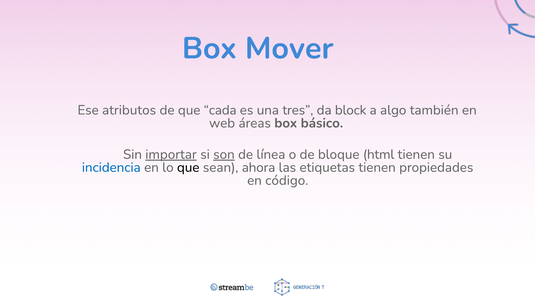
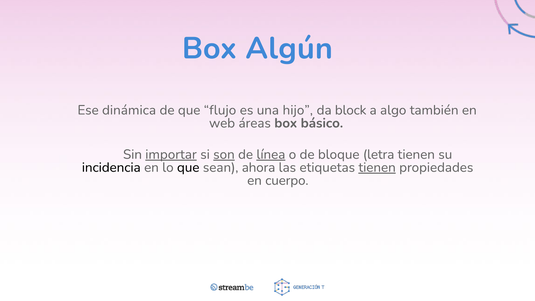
Mover: Mover -> Algún (289, 48)
atributos: atributos -> dinámica (129, 110)
cada: cada -> flujo (220, 110)
tres: tres -> hijo (298, 110)
línea underline: none -> present (271, 154)
html: html -> letra (379, 154)
incidencia colour: blue -> black (111, 167)
tienen underline: none -> present (377, 167)
código: código -> cuerpo (287, 180)
